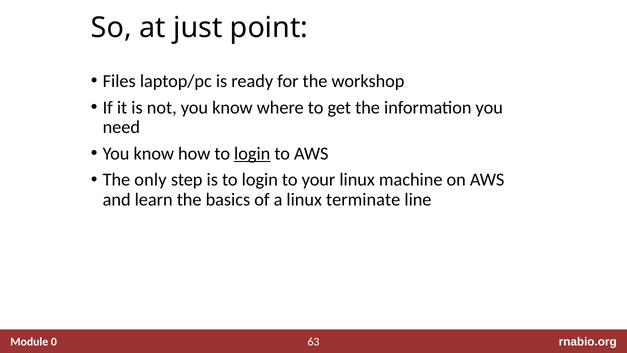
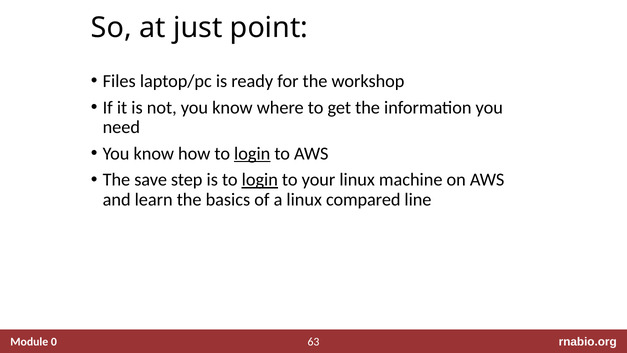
only: only -> save (151, 180)
login underline: none -> present (260, 180)
terminate: terminate -> compared (363, 199)
